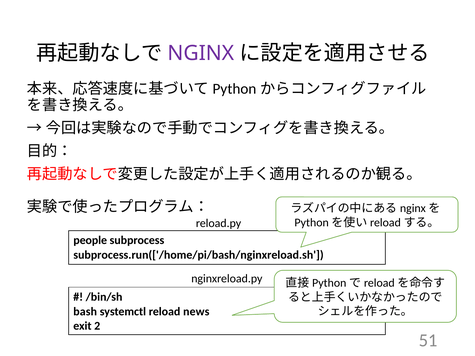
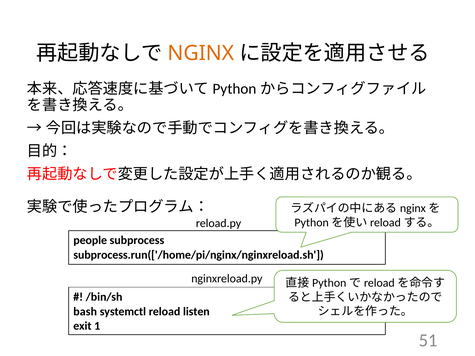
NGINX colour: purple -> orange (201, 53)
subprocess.run(['/home/pi/bash/nginxreload.sh: subprocess.run(['/home/pi/bash/nginxreload.sh -> subprocess.run(['/home/pi/nginx/nginxreload.sh (199, 255)
news: news -> listen (196, 312)
2: 2 -> 1 (97, 326)
